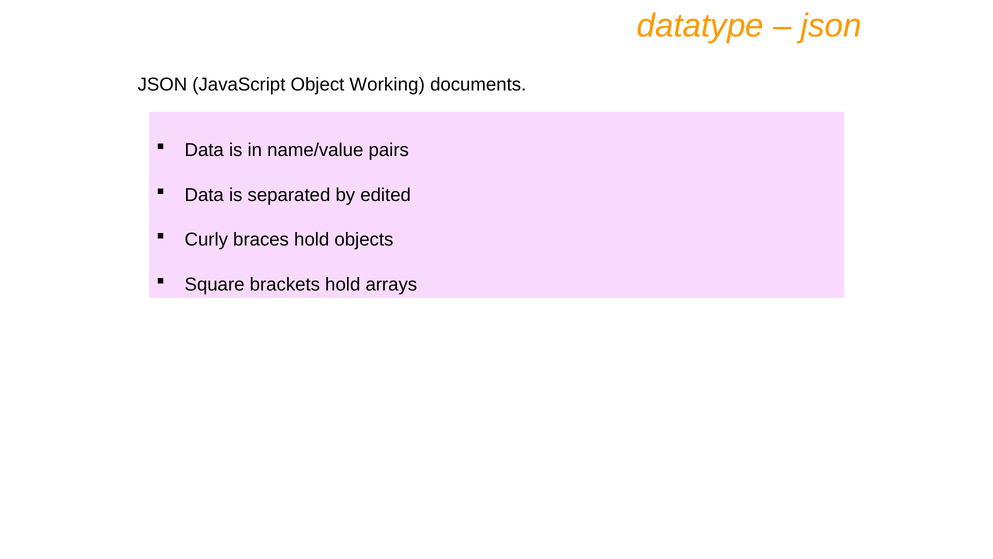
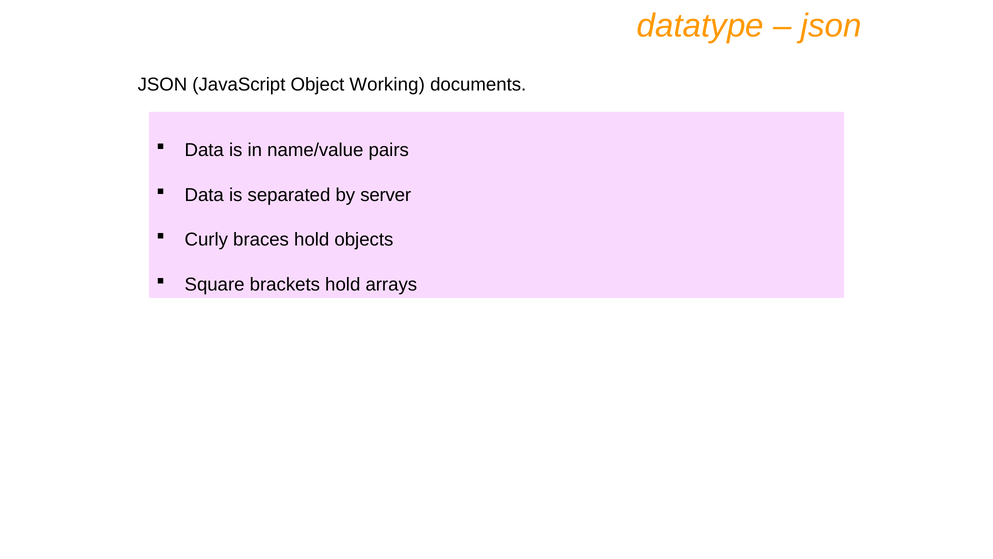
edited: edited -> server (386, 195)
